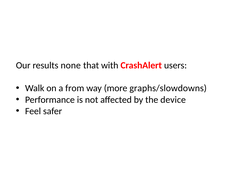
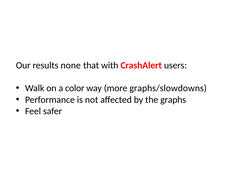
from: from -> color (75, 88)
device: device -> graphs (173, 100)
